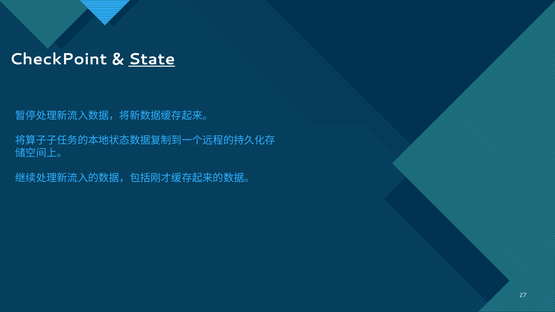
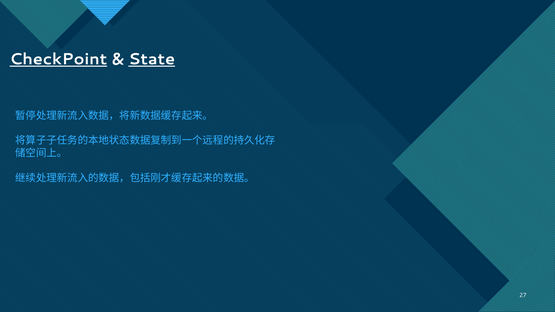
CheckPoint underline: none -> present (58, 59)
